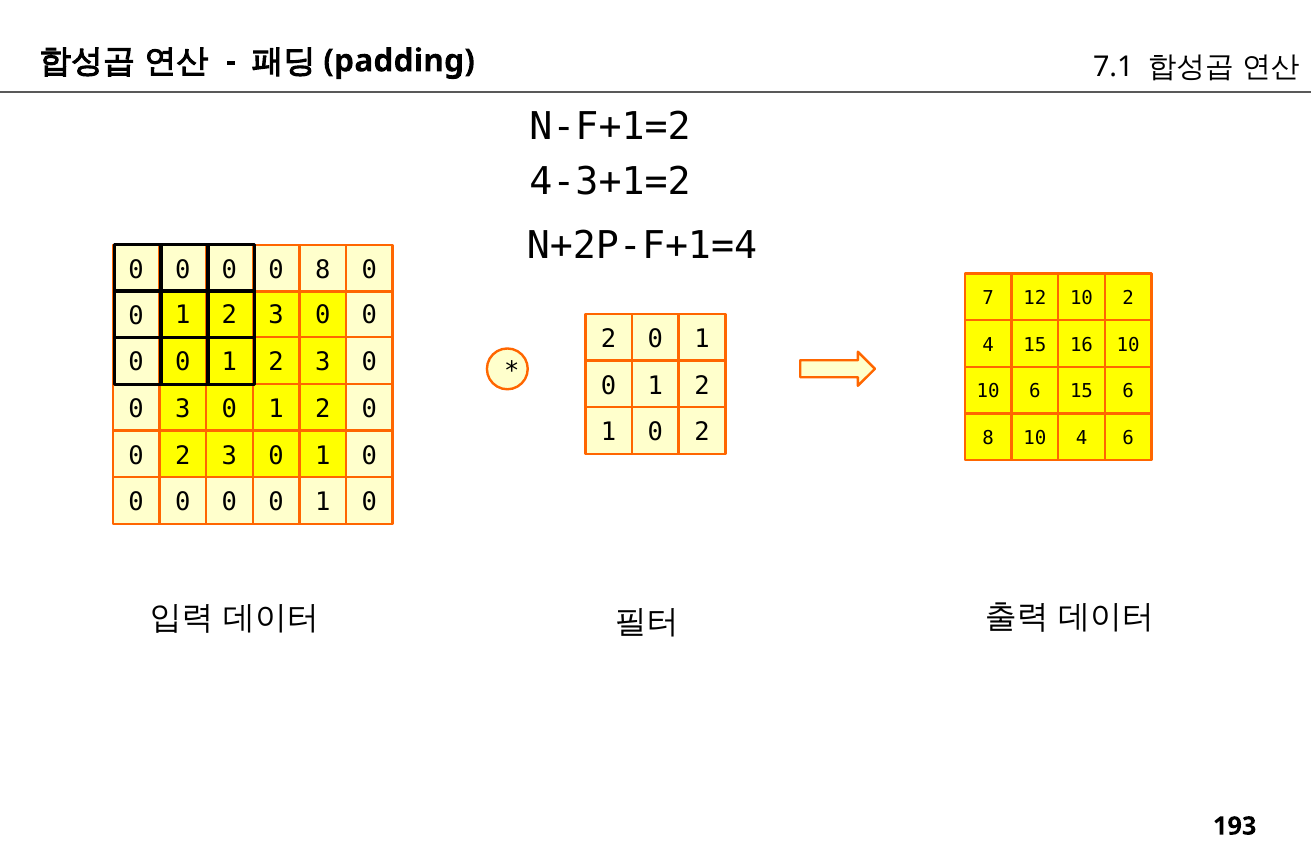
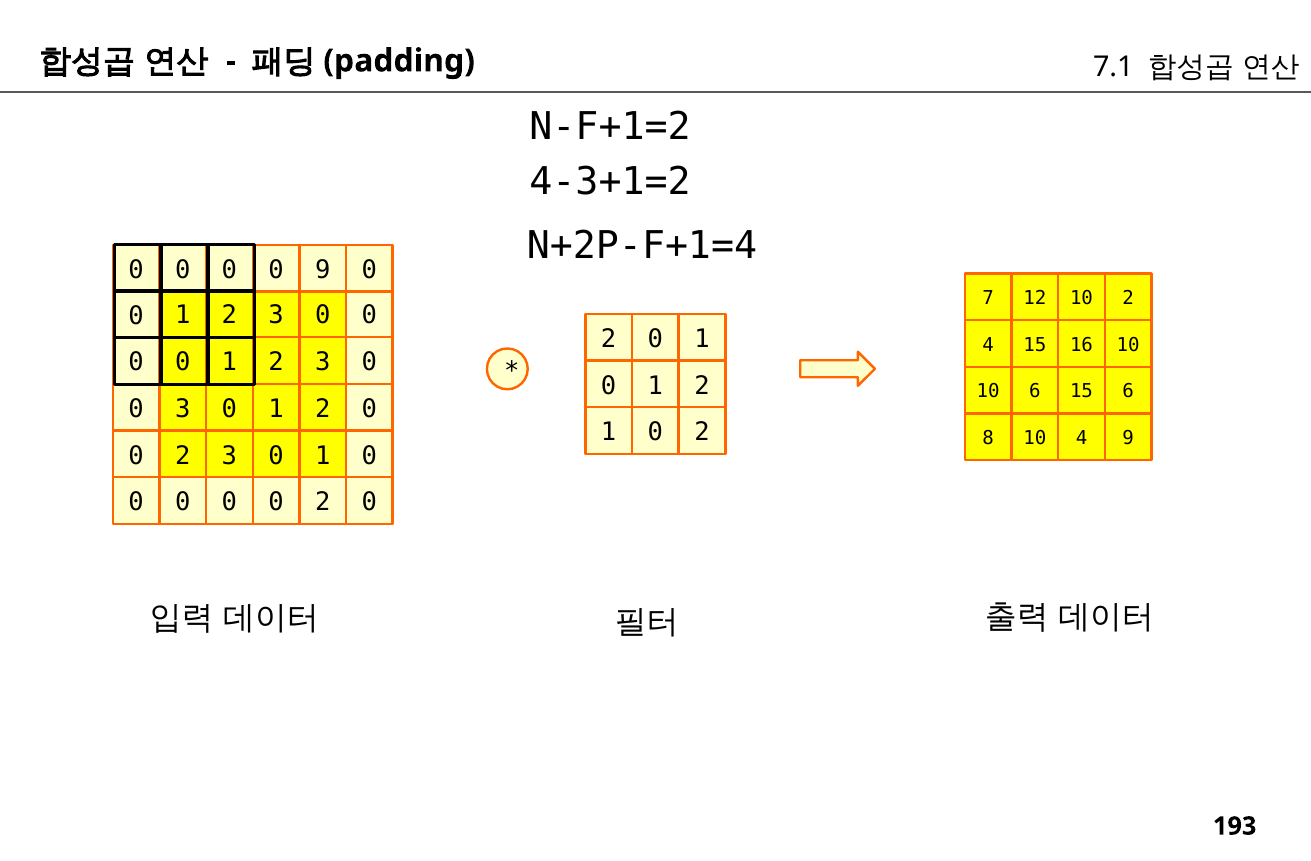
0 8: 8 -> 9 (323, 270)
4 6: 6 -> 9 (1128, 438)
0 0 0 1: 1 -> 2 (323, 502)
